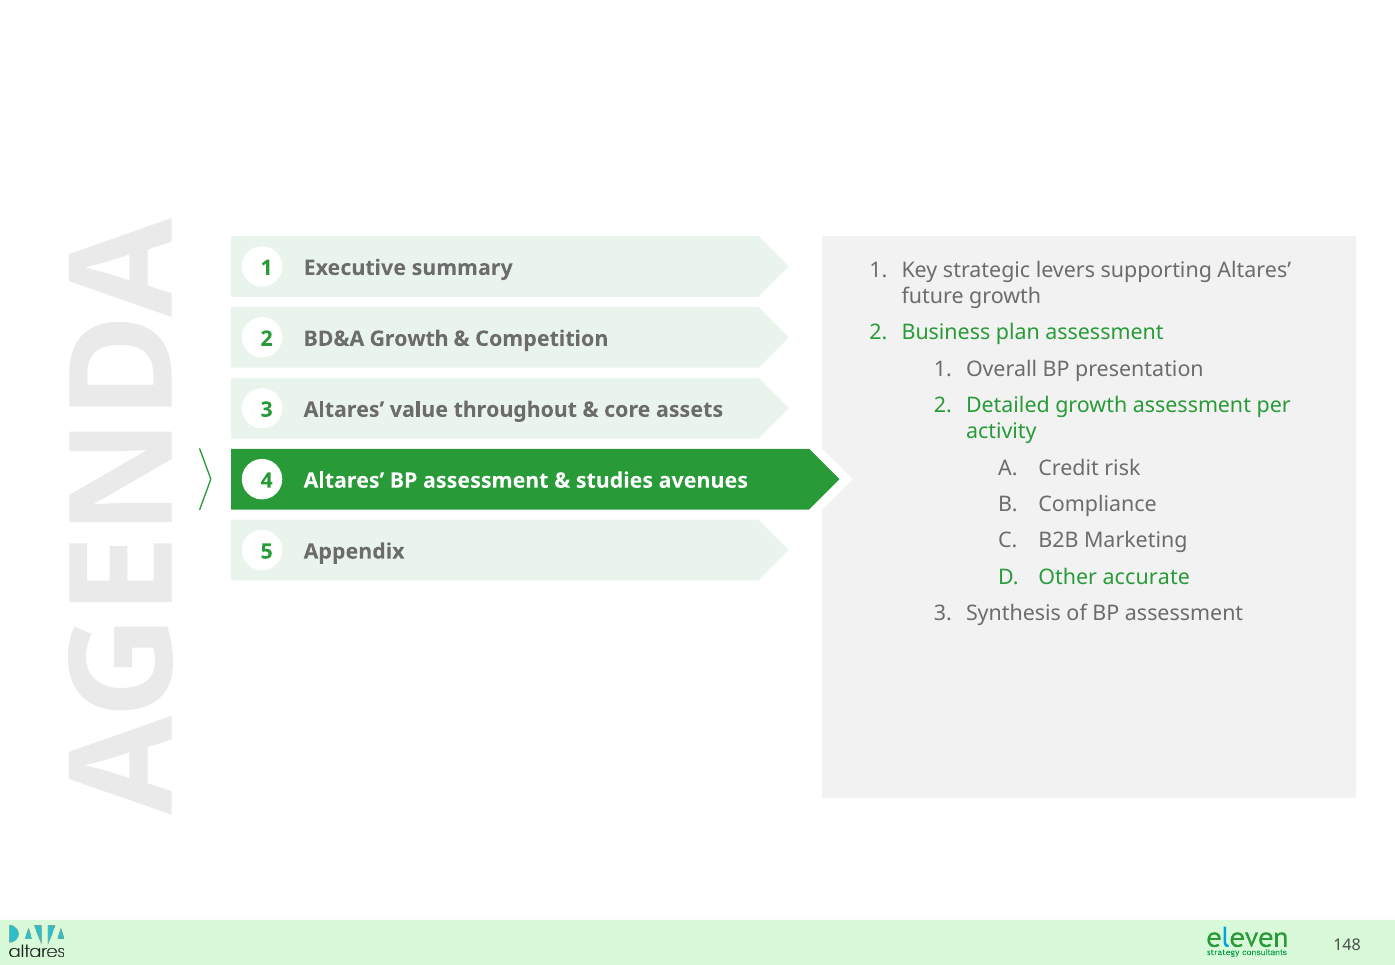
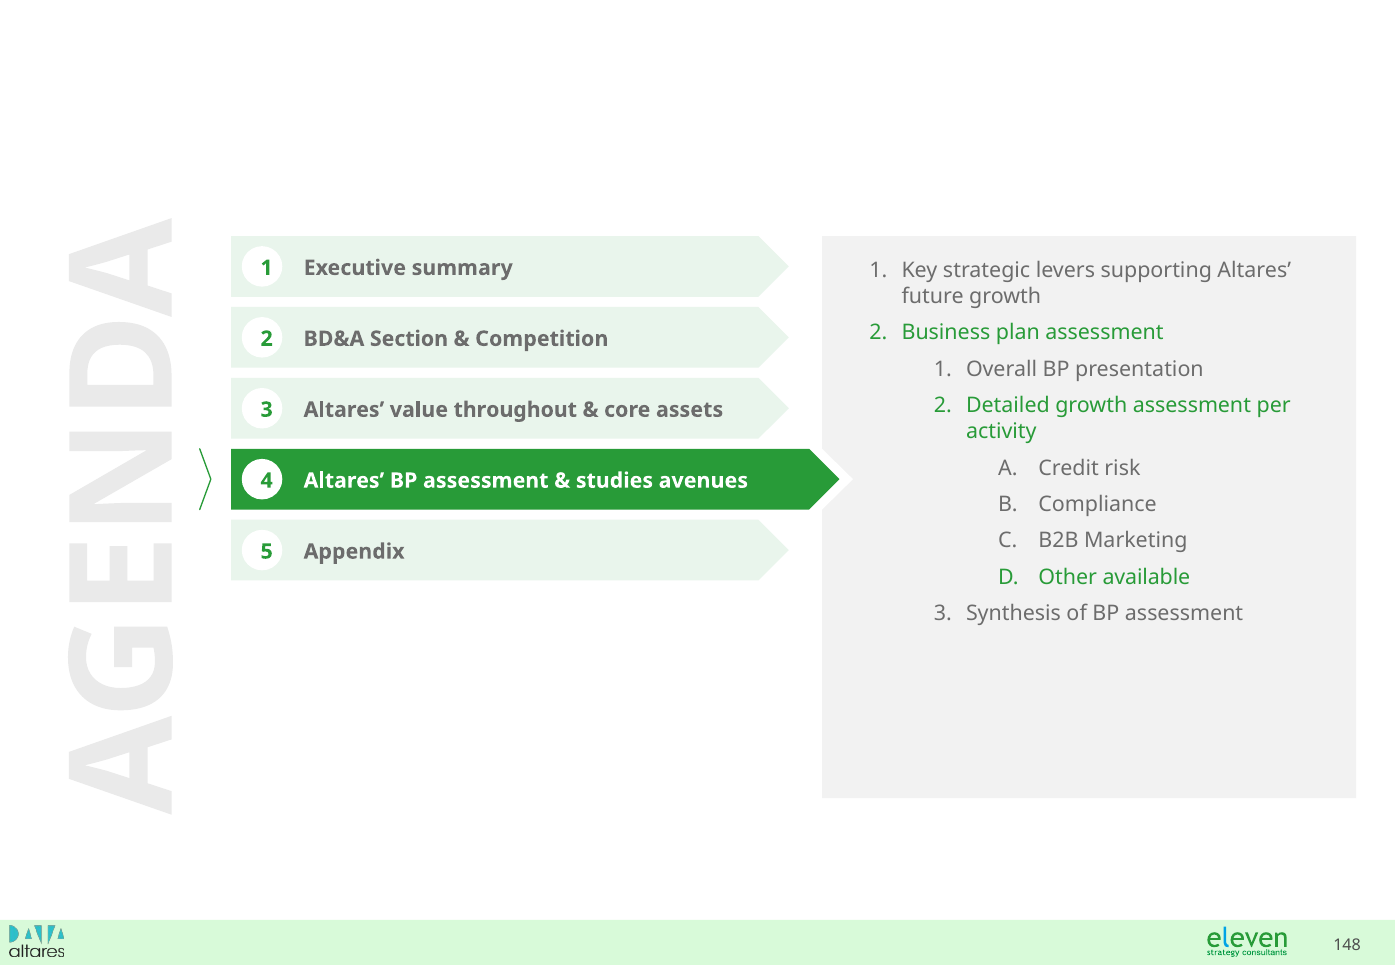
BD&A Growth: Growth -> Section (409, 339)
accurate: accurate -> available (1146, 578)
